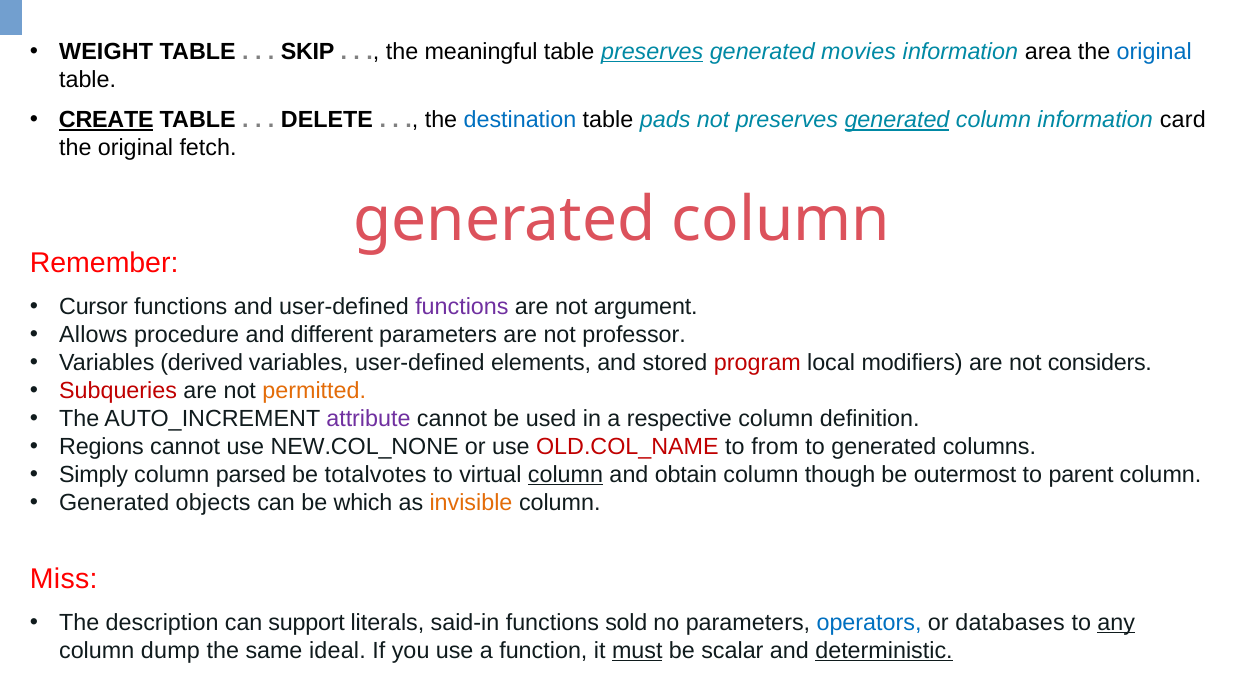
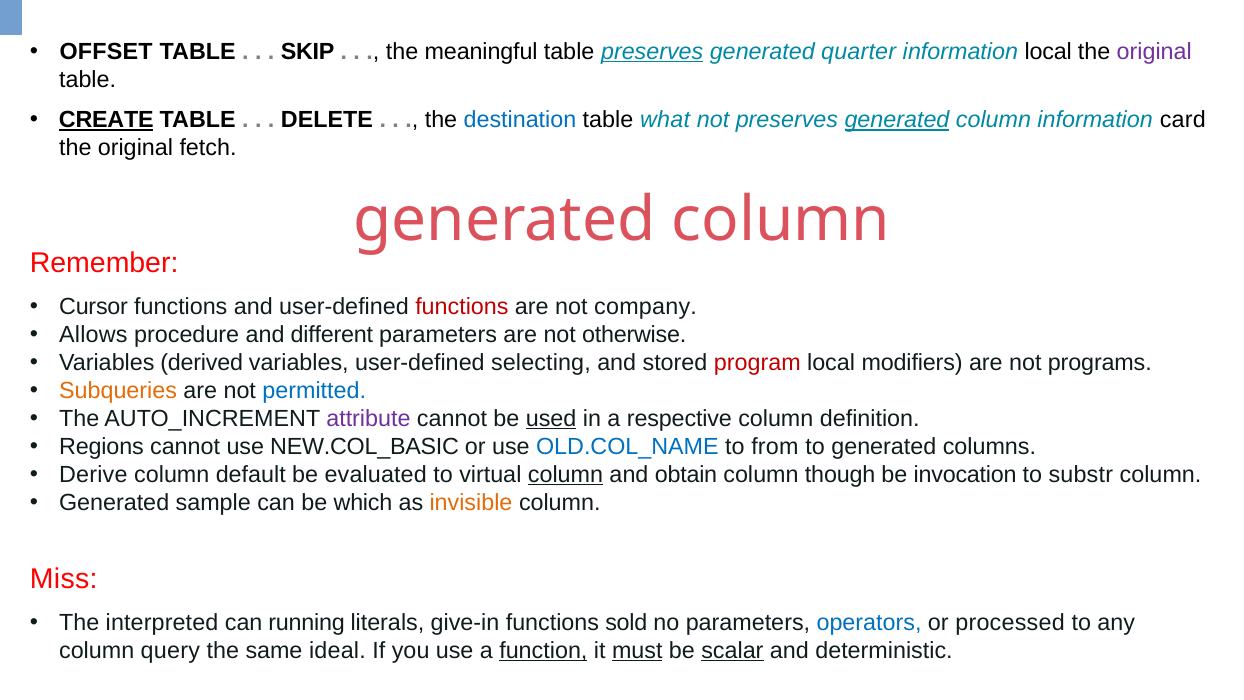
WEIGHT: WEIGHT -> OFFSET (106, 52)
movies: movies -> quarter (859, 52)
information area: area -> local (1048, 52)
original colour: blue -> purple (1154, 52)
pads: pads -> what (665, 120)
functions colour: purple -> red (462, 307)
argument: argument -> company (646, 307)
professor: professor -> otherwise (634, 334)
elements: elements -> selecting (541, 362)
considers: considers -> programs (1100, 362)
Subqueries colour: red -> orange (118, 390)
permitted colour: orange -> blue (314, 390)
used underline: none -> present (551, 418)
NEW.COL_NONE: NEW.COL_NONE -> NEW.COL_BASIC (365, 446)
OLD.COL_NAME colour: red -> blue (627, 446)
Simply: Simply -> Derive (93, 474)
parsed: parsed -> default (251, 474)
totalvotes: totalvotes -> evaluated (376, 474)
outermost: outermost -> invocation (965, 474)
parent: parent -> substr (1081, 474)
objects: objects -> sample (213, 502)
description: description -> interpreted (162, 622)
support: support -> running (307, 622)
said-in: said-in -> give-in (465, 622)
databases: databases -> processed (1010, 622)
any underline: present -> none (1116, 622)
dump: dump -> query (170, 650)
function underline: none -> present (543, 650)
scalar underline: none -> present (732, 650)
deterministic underline: present -> none (884, 650)
